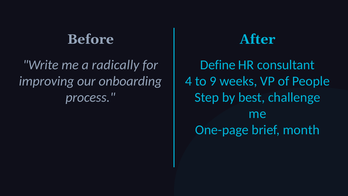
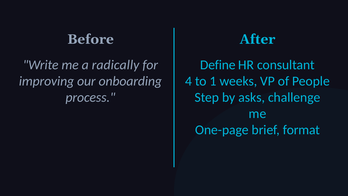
9: 9 -> 1 (213, 81)
best: best -> asks (252, 97)
month: month -> format (301, 130)
